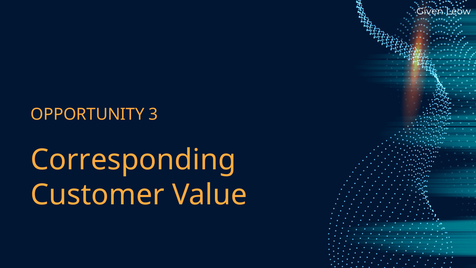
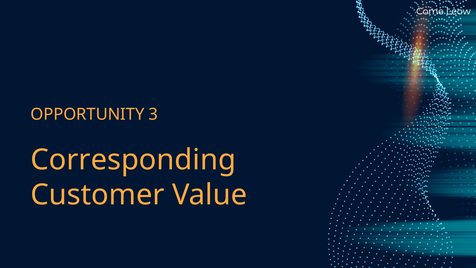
Given: Given -> Come (430, 11)
